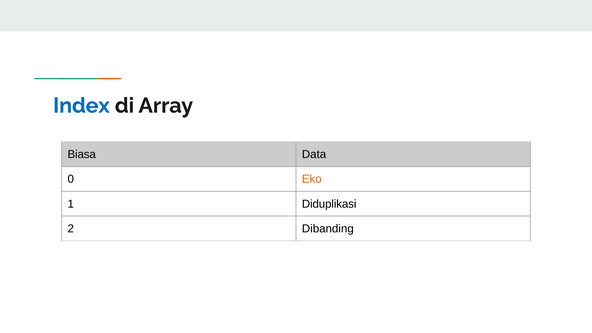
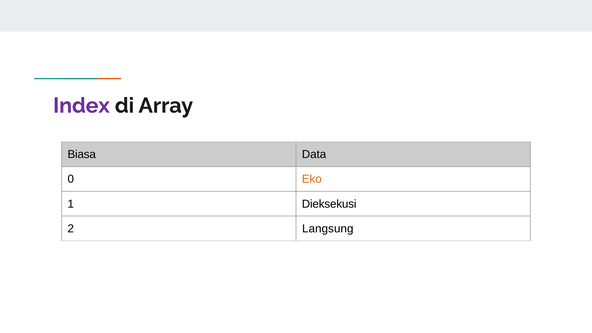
Index colour: blue -> purple (81, 106)
Diduplikasi: Diduplikasi -> Dieksekusi (329, 204)
Dibanding: Dibanding -> Langsung (328, 229)
